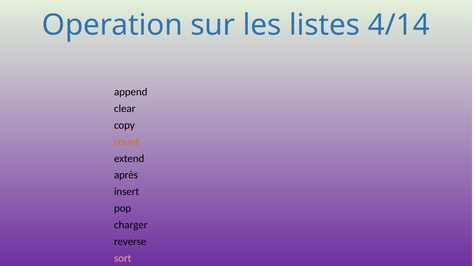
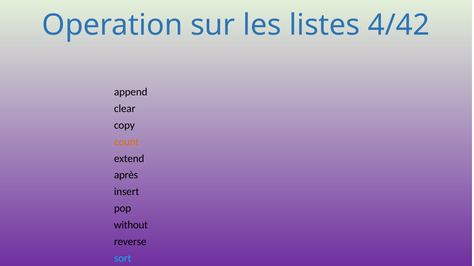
4/14: 4/14 -> 4/42 (399, 25)
charger: charger -> without (131, 226)
sort colour: pink -> light blue (123, 259)
